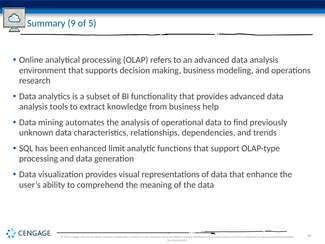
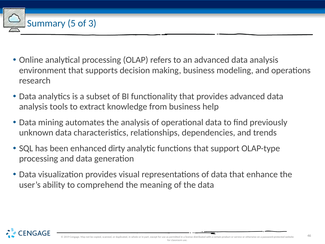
9: 9 -> 5 (72, 23)
5: 5 -> 3 (92, 23)
limit: limit -> dirty (117, 148)
